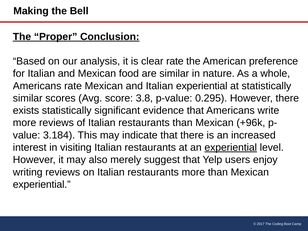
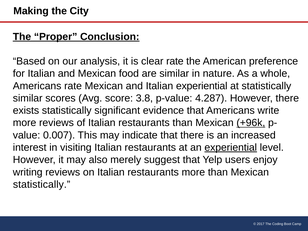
Bell: Bell -> City (79, 11)
0.295: 0.295 -> 4.287 (211, 98)
+96k underline: none -> present (251, 123)
3.184: 3.184 -> 0.007 (59, 135)
experiential: experiential -> statistically (42, 184)
